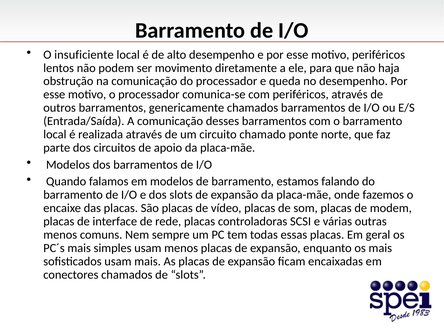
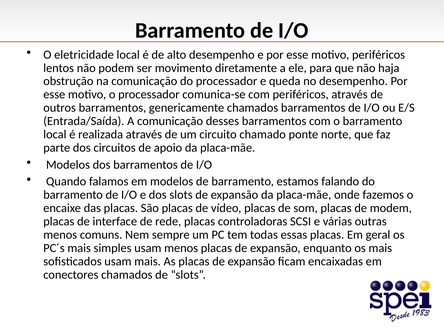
insuficiente: insuficiente -> eletricidade (84, 55)
